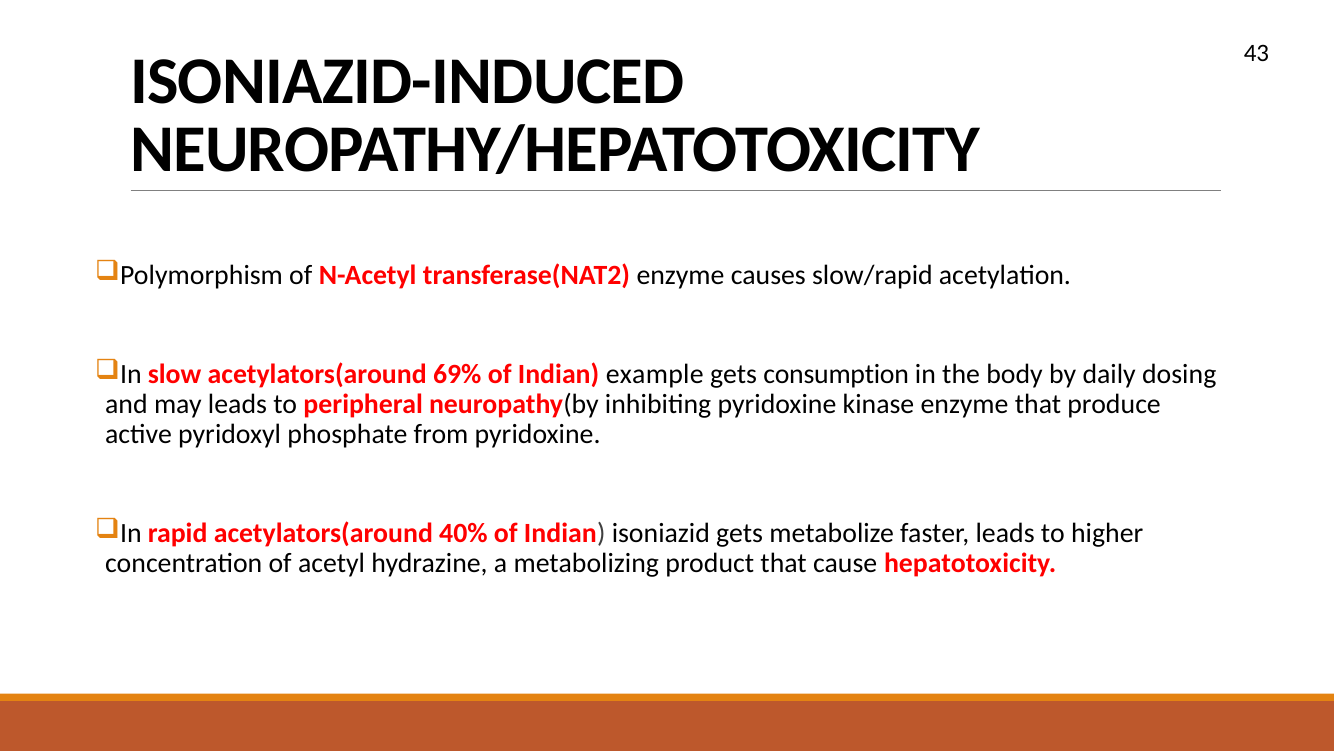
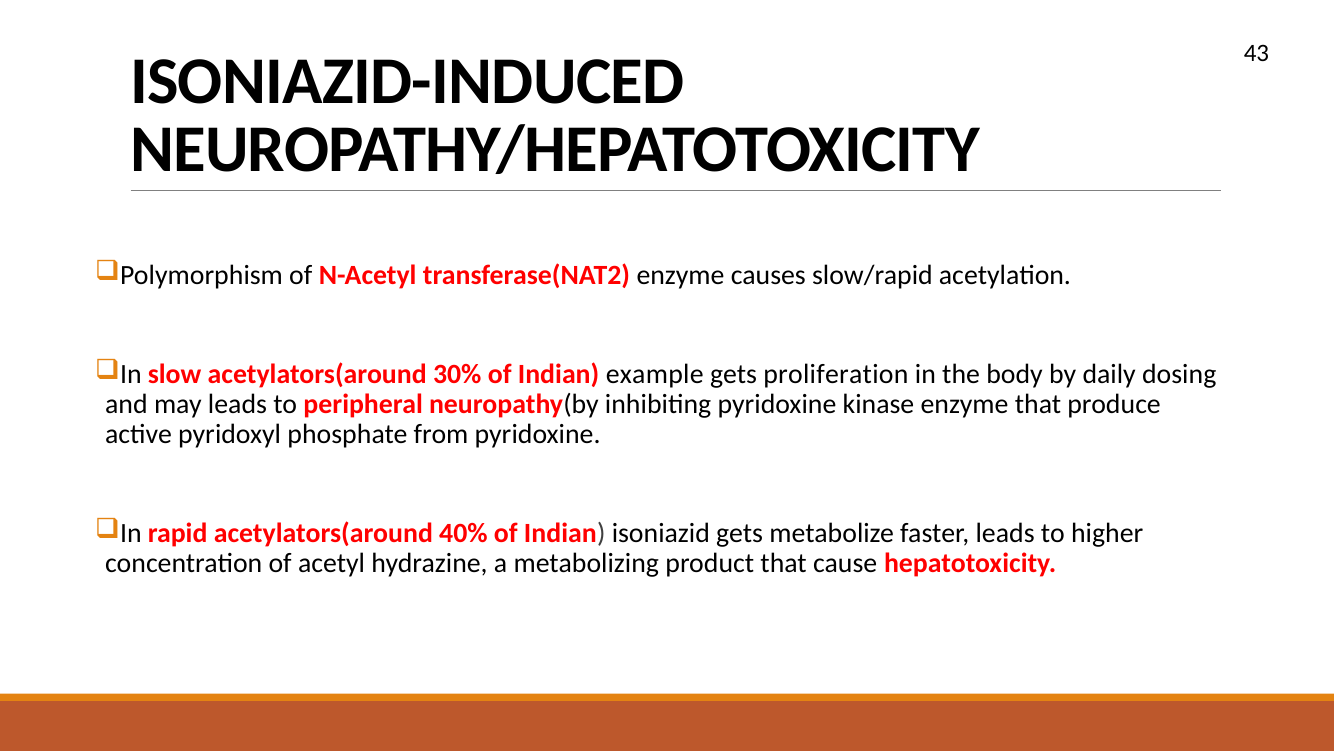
69%: 69% -> 30% (457, 374)
consumption: consumption -> proliferation (836, 374)
